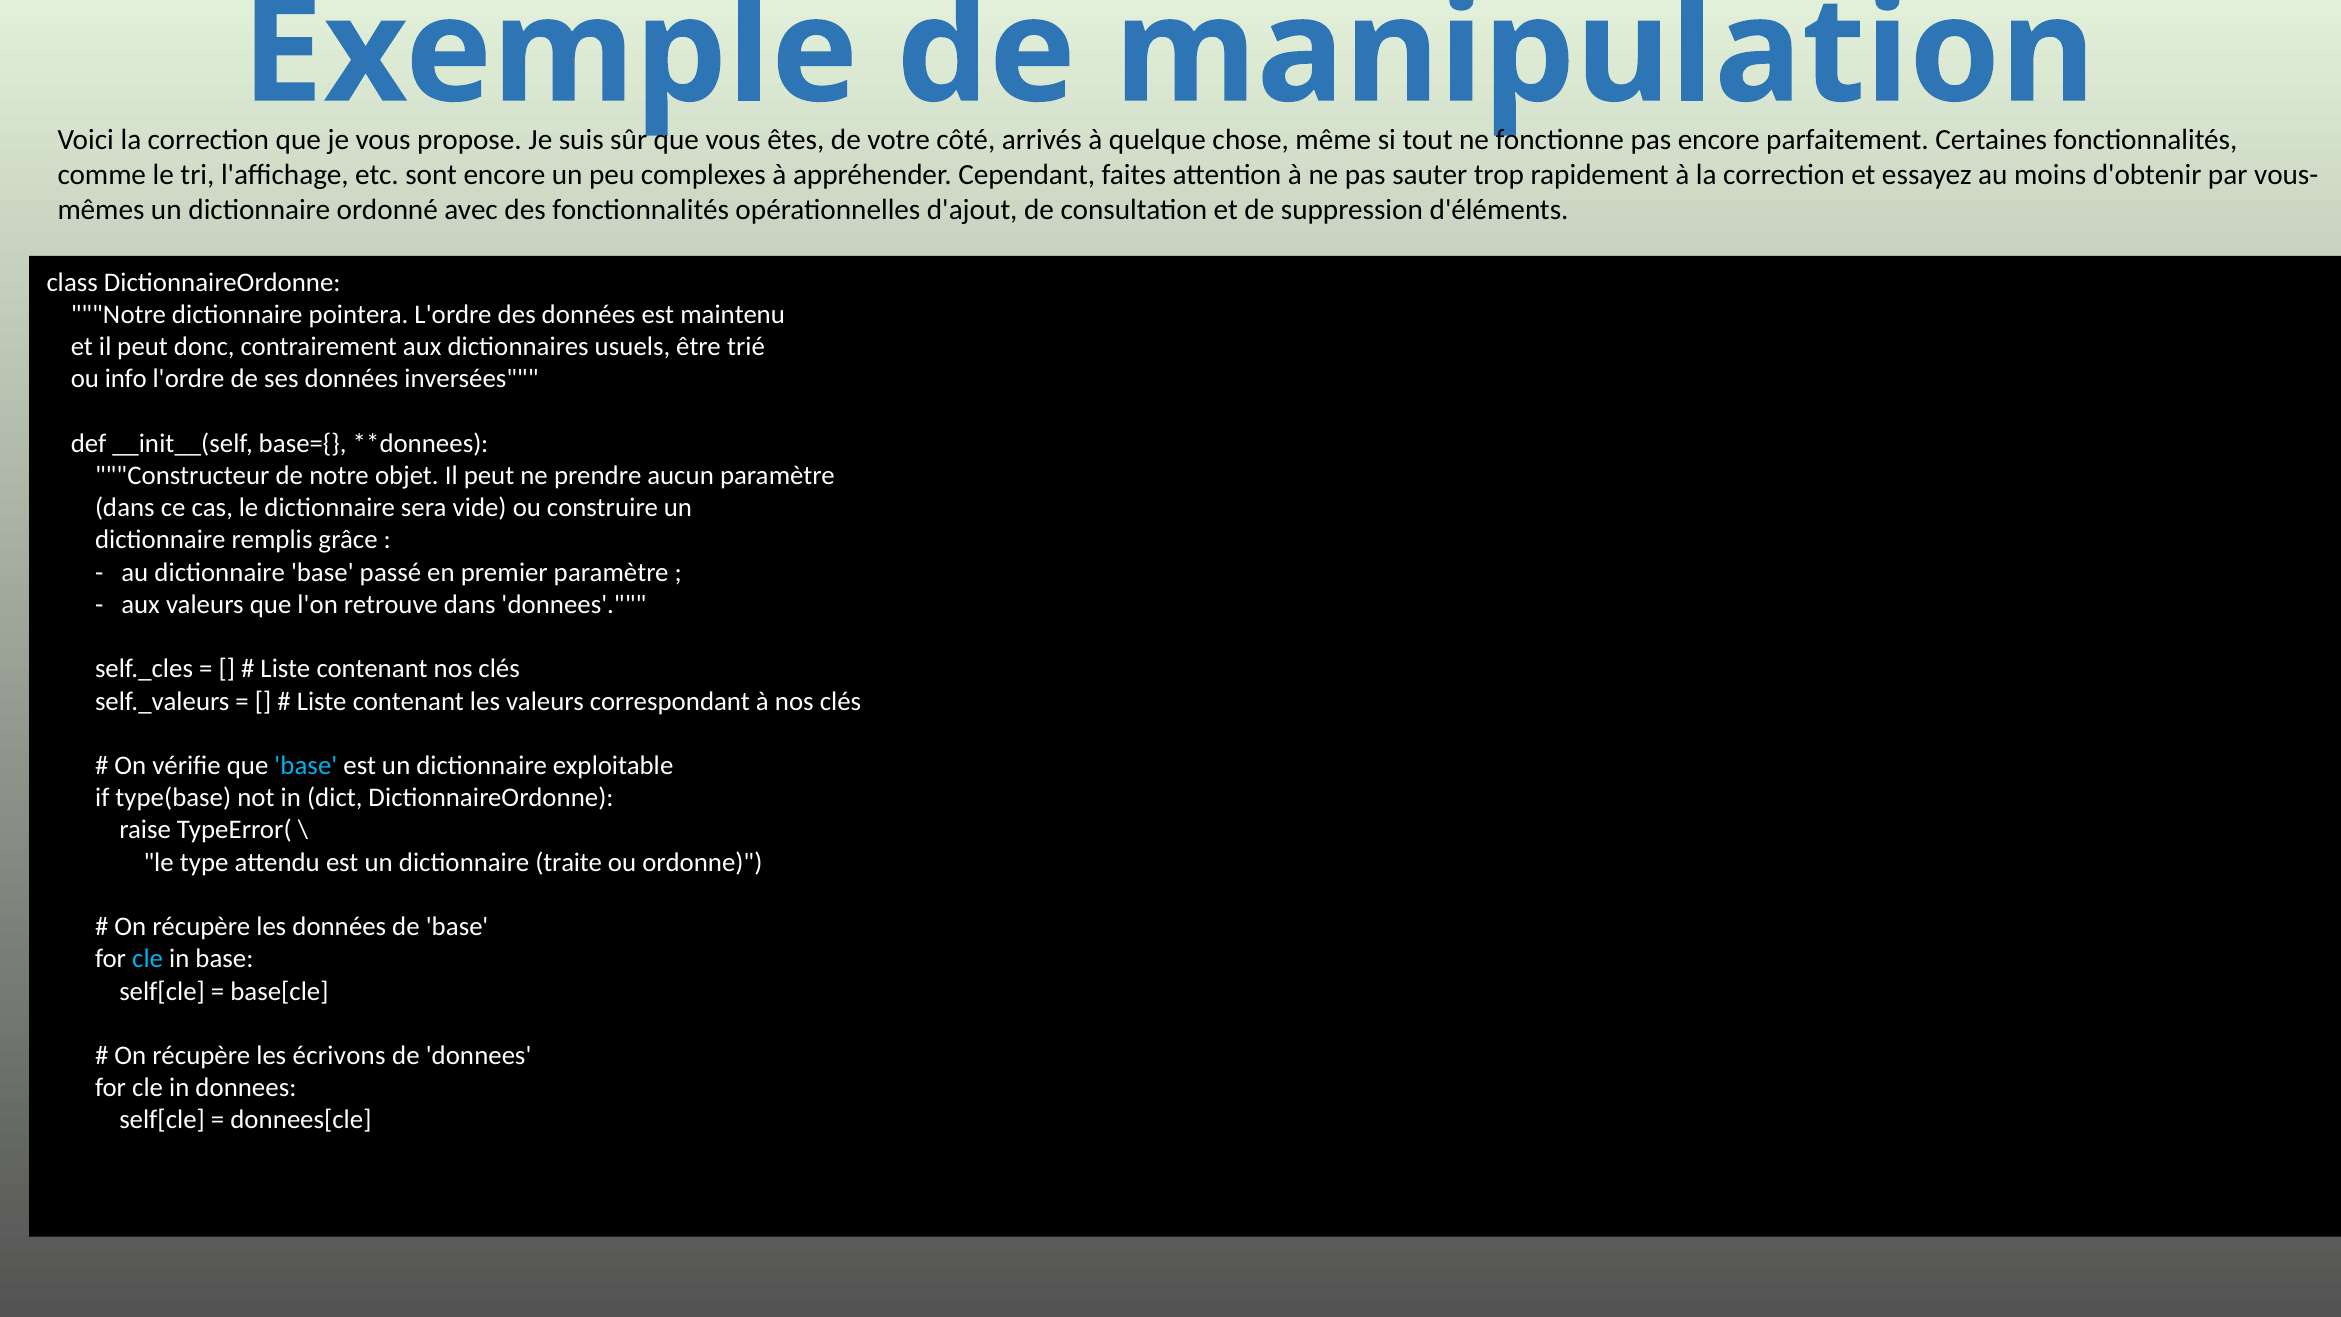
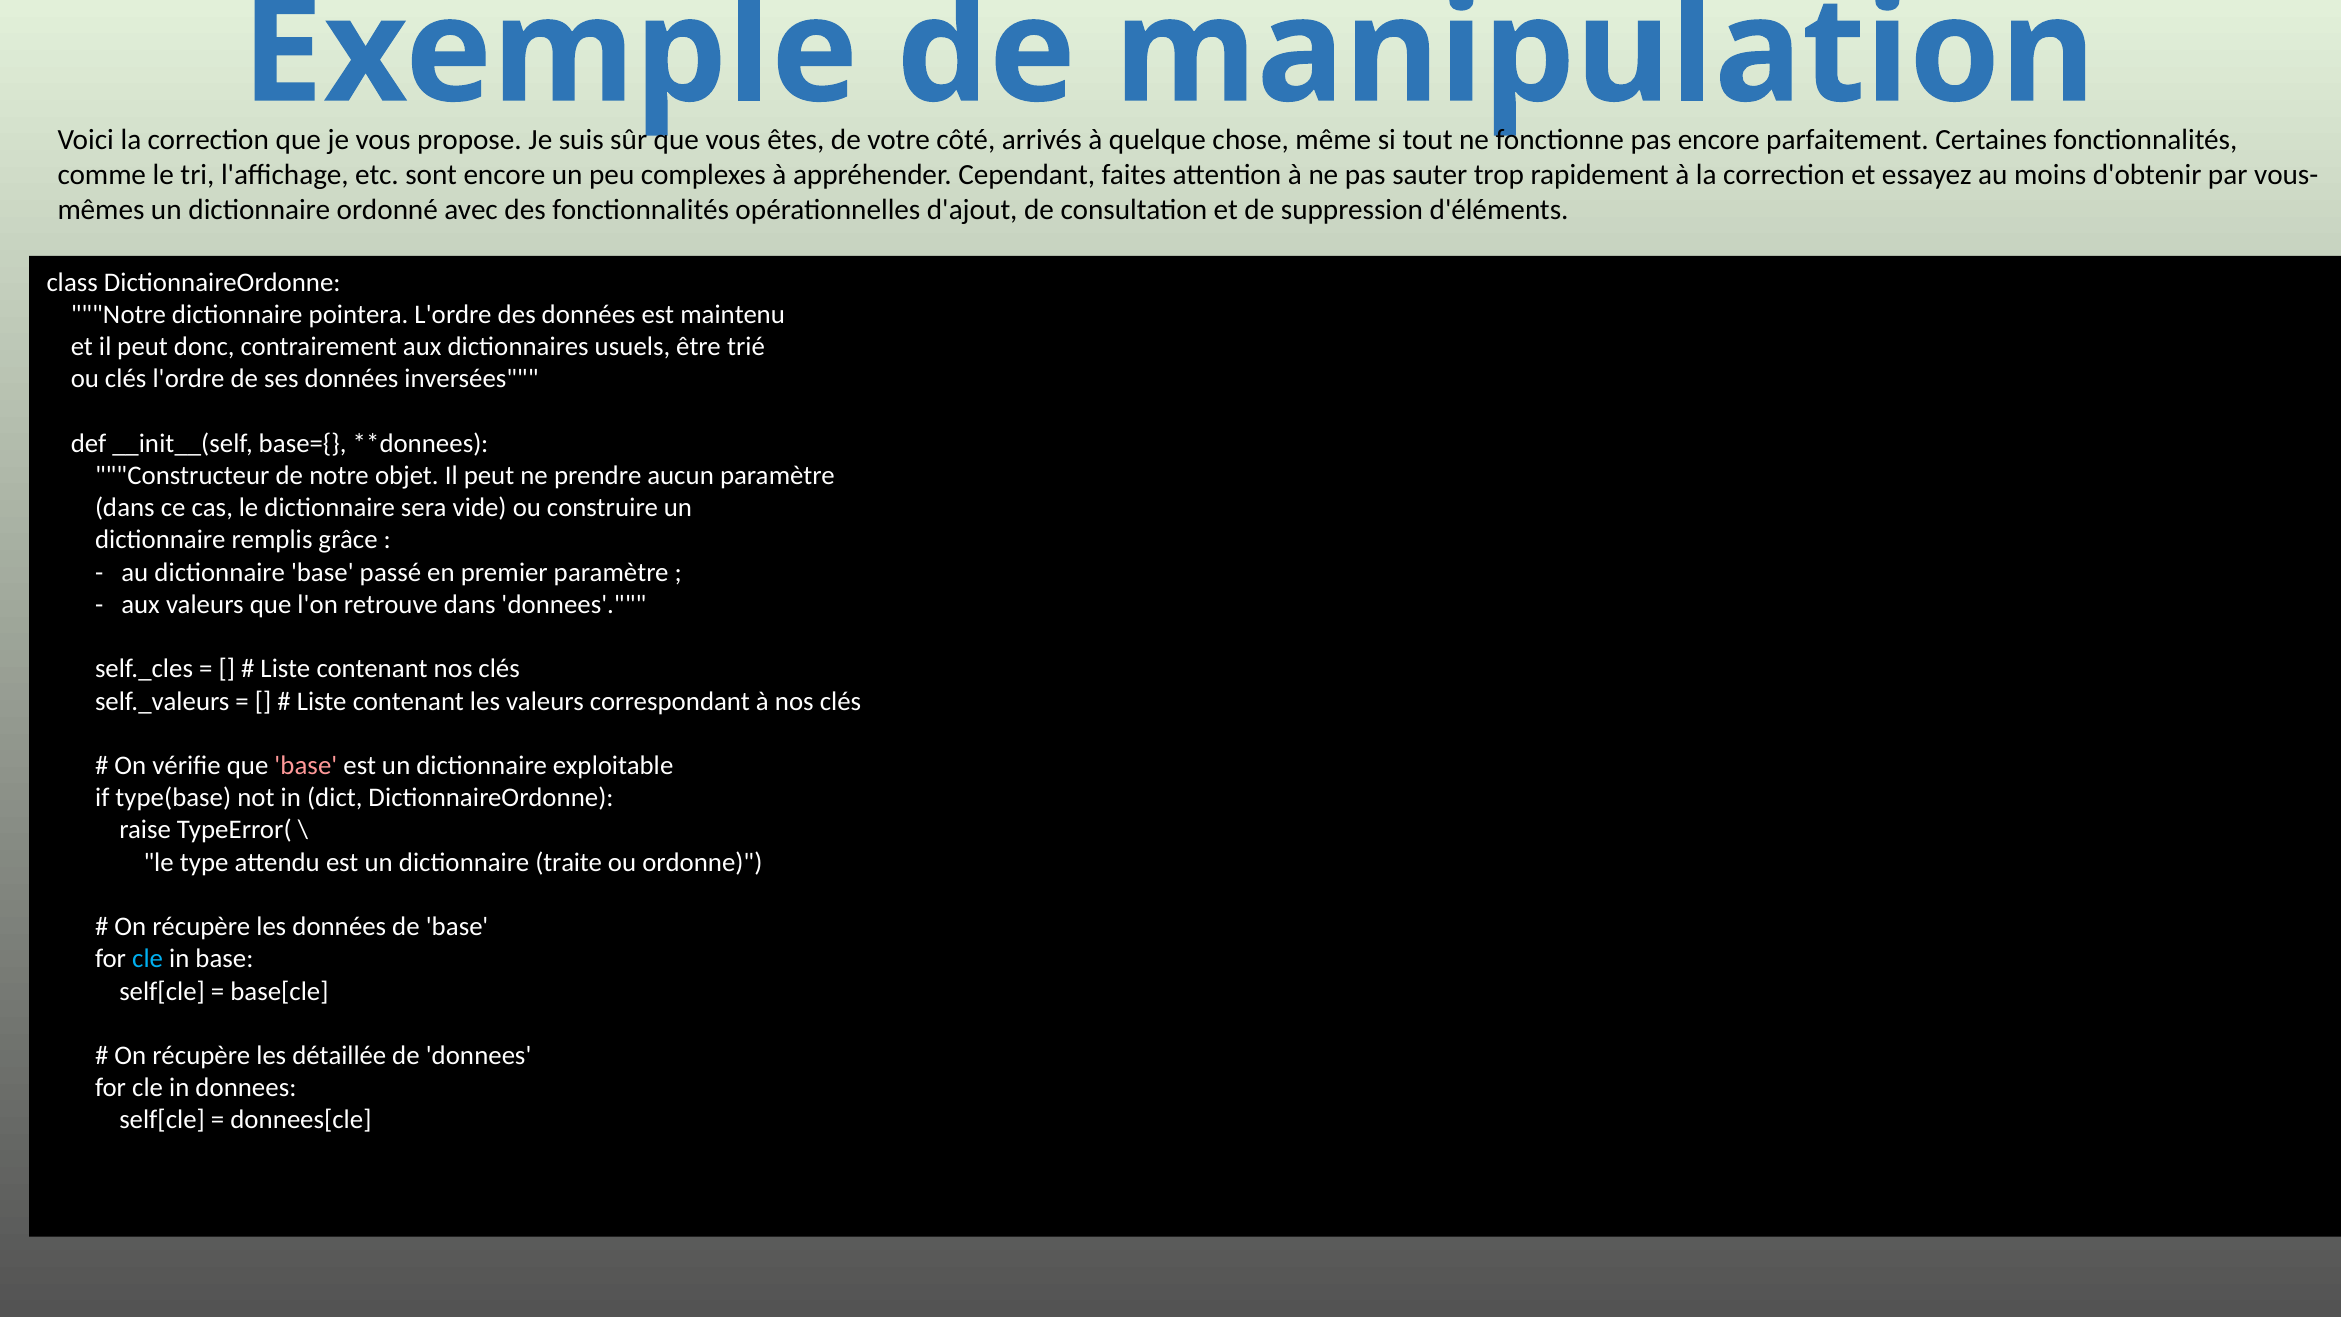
ou info: info -> clés (126, 379)
base colour: light blue -> pink (306, 766)
écrivons: écrivons -> détaillée (339, 1055)
